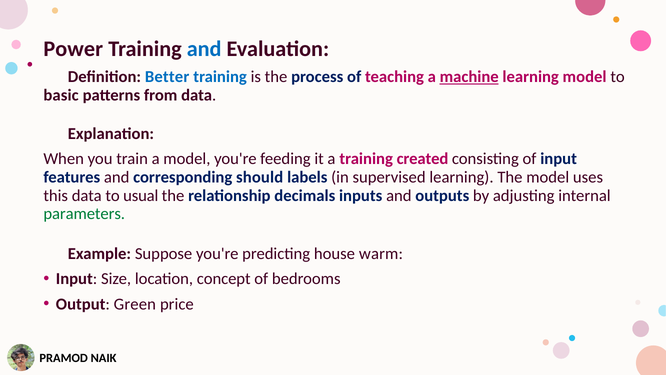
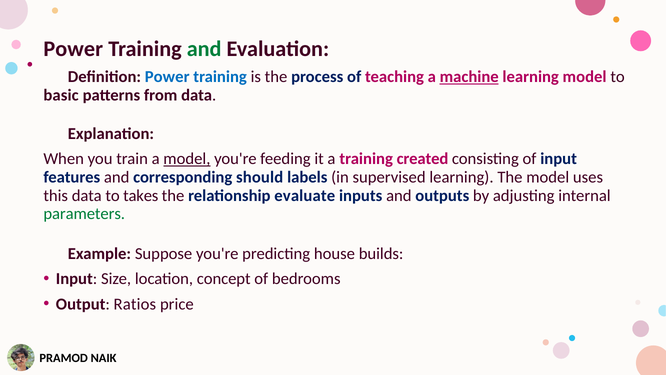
and colour: blue -> green (204, 49)
Better: Better -> Power (167, 77)
model underline: none -> present (187, 159)
usual: usual -> takes (141, 195)
decimals: decimals -> evaluate (305, 195)
warm: warm -> builds (381, 253)
Green: Green -> Ratios (135, 304)
